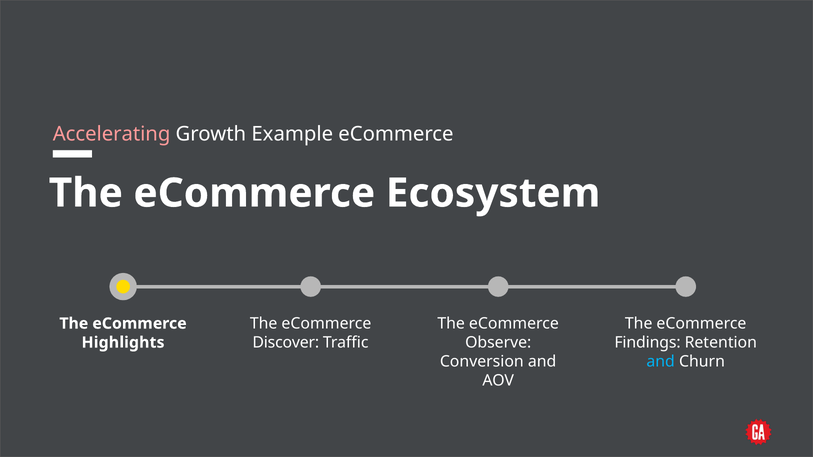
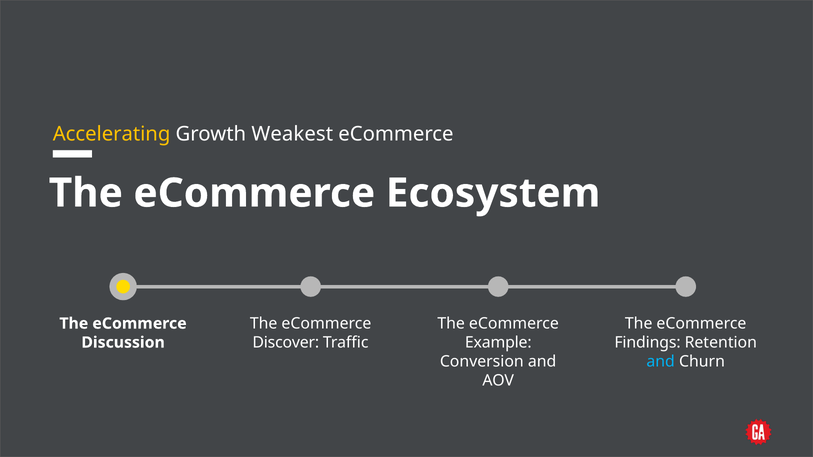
Accelerating colour: pink -> yellow (112, 134)
Example: Example -> Weakest (292, 134)
Observe: Observe -> Example (498, 343)
Highlights: Highlights -> Discussion (123, 343)
